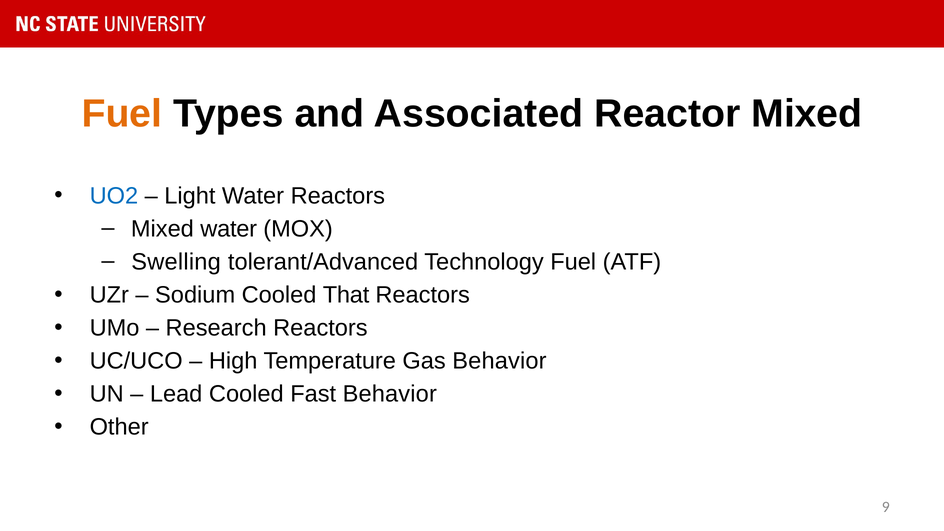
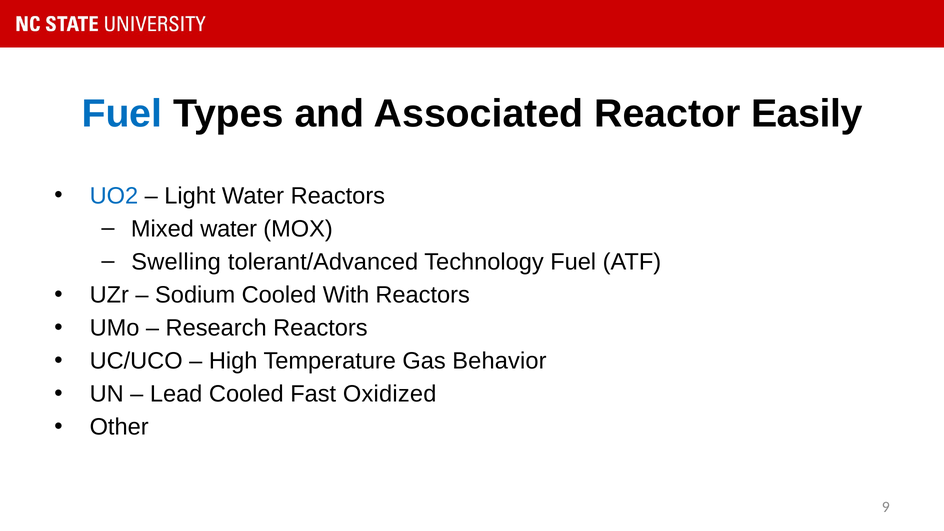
Fuel colour: orange -> blue (122, 114)
Reactor Mixed: Mixed -> Easily (807, 114)
That: That -> With (346, 295)
Fast Behavior: Behavior -> Oxidized (390, 394)
